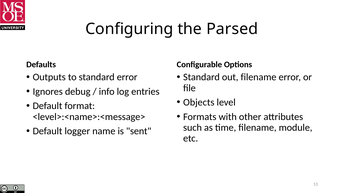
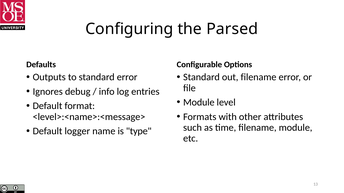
Objects: Objects -> Module (199, 103)
sent: sent -> type (139, 131)
